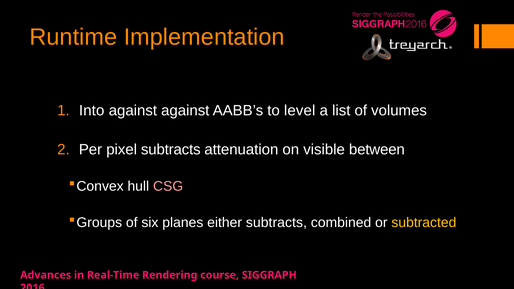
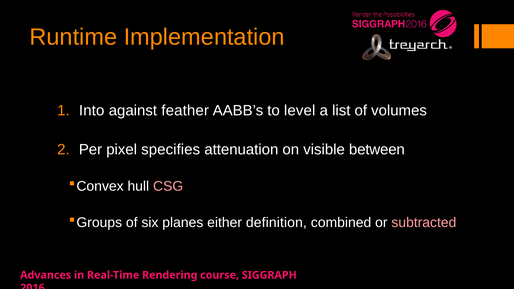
against against: against -> feather (185, 111)
pixel subtracts: subtracts -> specifies (171, 150)
either subtracts: subtracts -> definition (276, 223)
subtracted colour: yellow -> pink (424, 223)
